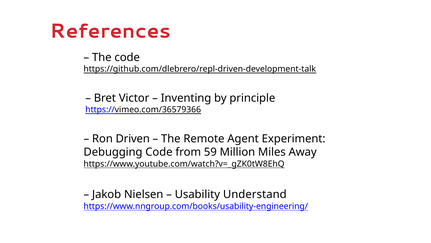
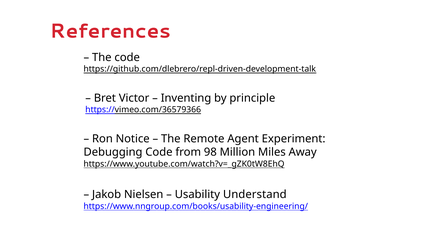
Driven: Driven -> Notice (133, 138)
59: 59 -> 98 (210, 152)
